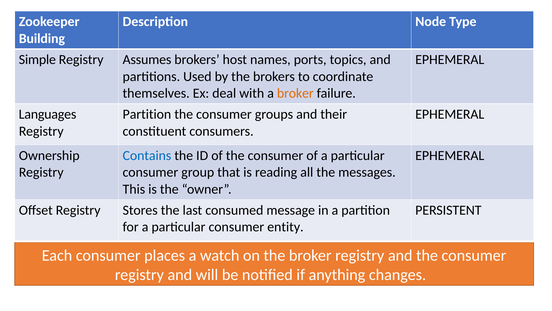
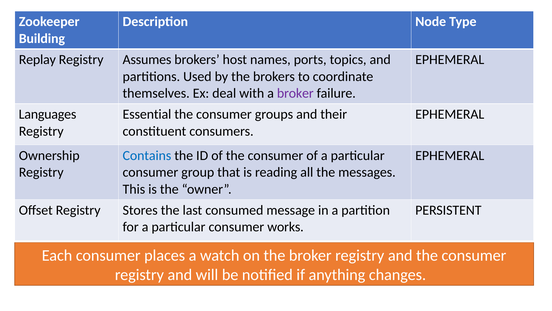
Simple: Simple -> Replay (37, 59)
broker colour: orange -> purple (295, 93)
Partition: Partition -> Essential (147, 114)
entity: entity -> works (286, 227)
